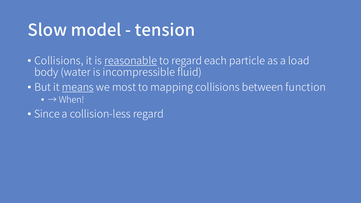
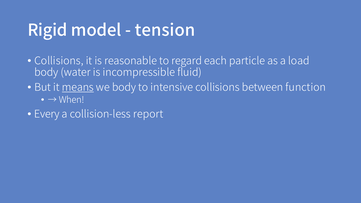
Slow: Slow -> Rigid (47, 30)
reasonable underline: present -> none (131, 61)
we most: most -> body (124, 88)
mapping: mapping -> intensive (172, 88)
Since: Since -> Every (47, 114)
collision-less regard: regard -> report (148, 114)
